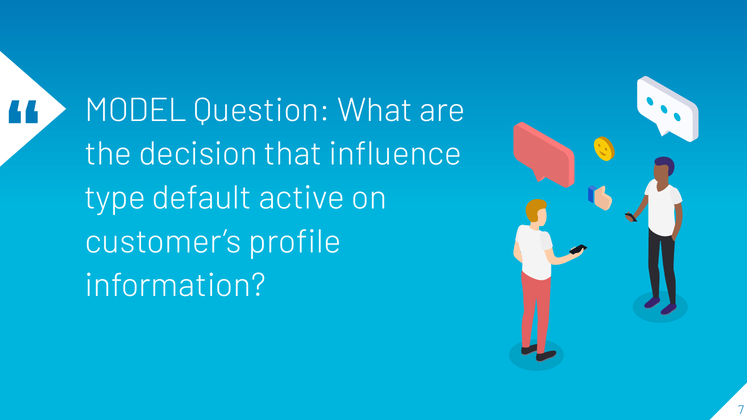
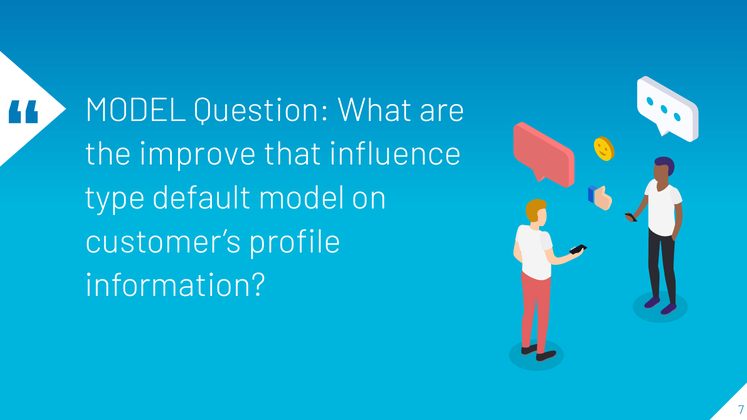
decision: decision -> improve (198, 154)
default active: active -> model (302, 198)
